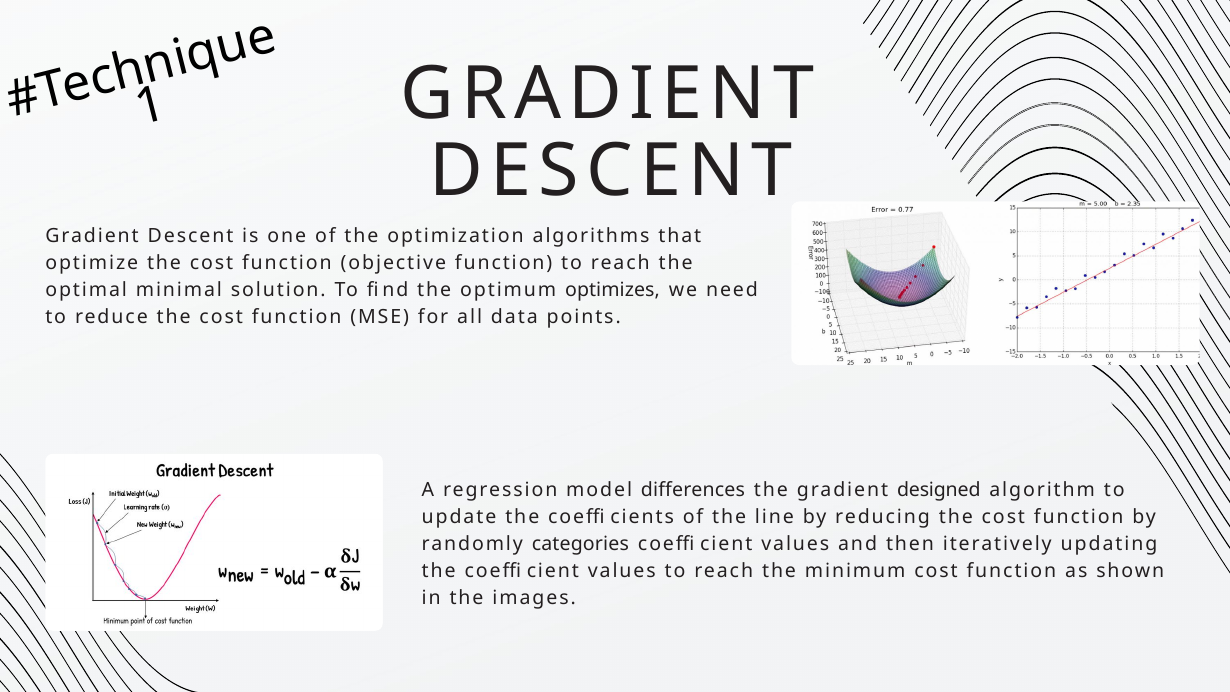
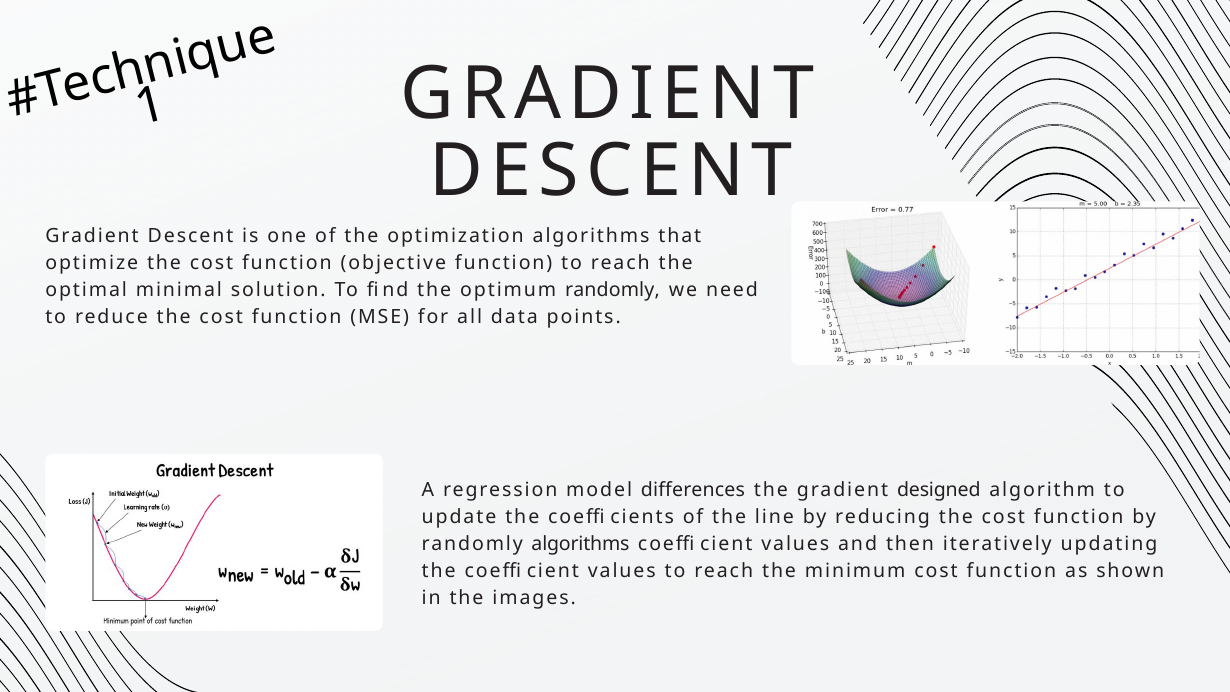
optimum optimizes: optimizes -> randomly (612, 290)
randomly categories: categories -> algorithms (581, 544)
